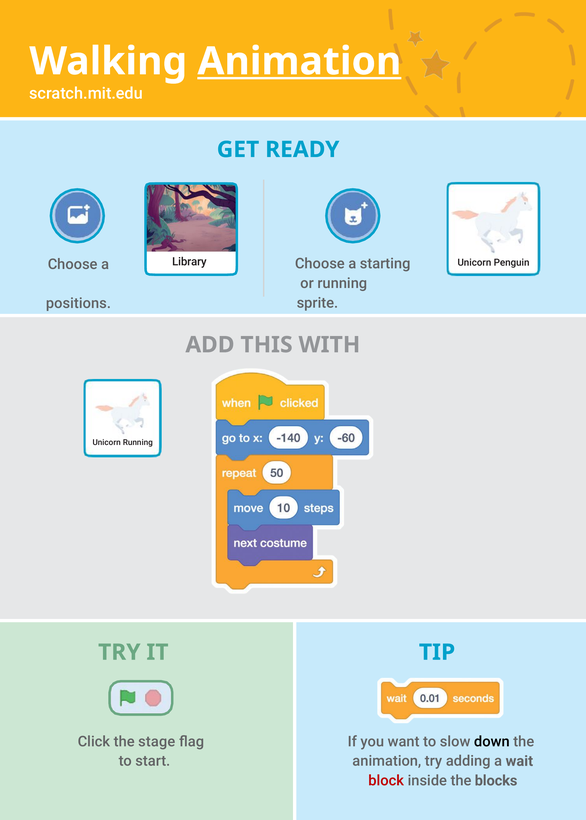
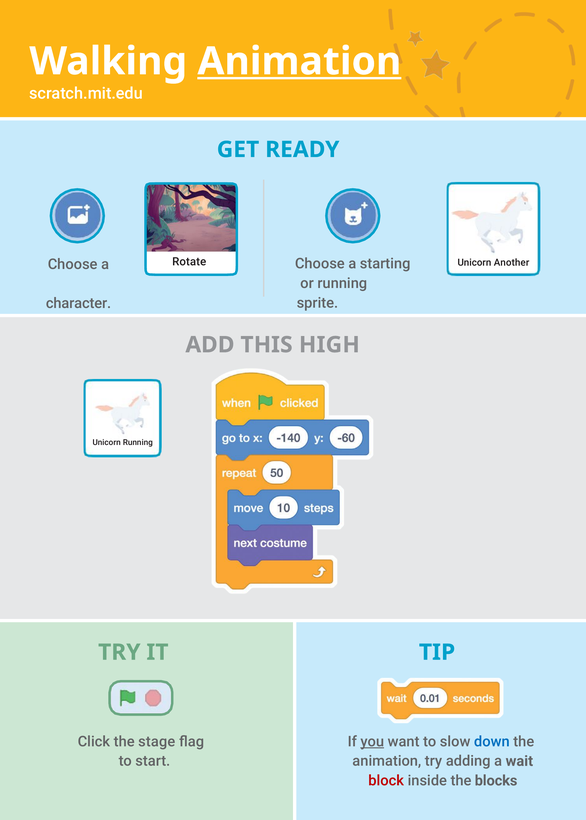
Library: Library -> Rotate (189, 262)
Penguin: Penguin -> Another (512, 263)
positions: positions -> character (78, 304)
WITH: WITH -> HIGH (329, 345)
you underline: none -> present (372, 742)
down colour: black -> blue (492, 742)
